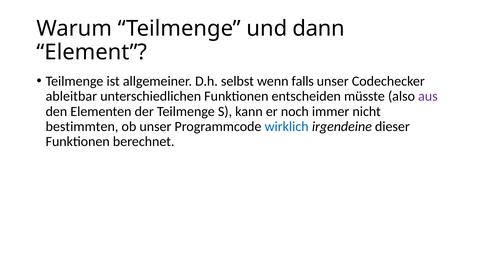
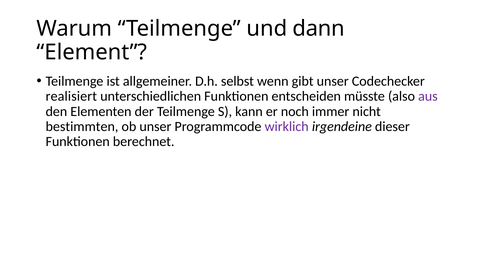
falls: falls -> gibt (303, 81)
ableitbar: ableitbar -> realisiert (71, 96)
wirklich colour: blue -> purple (287, 127)
